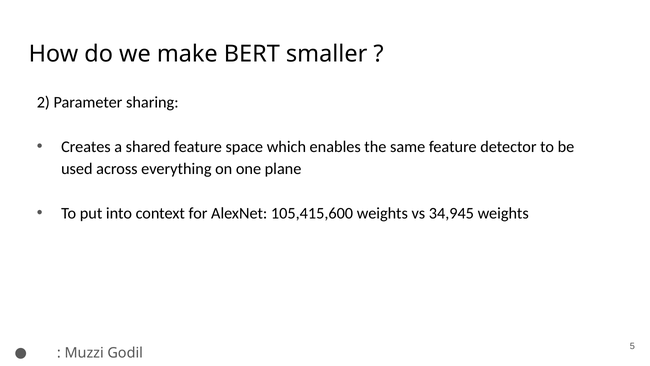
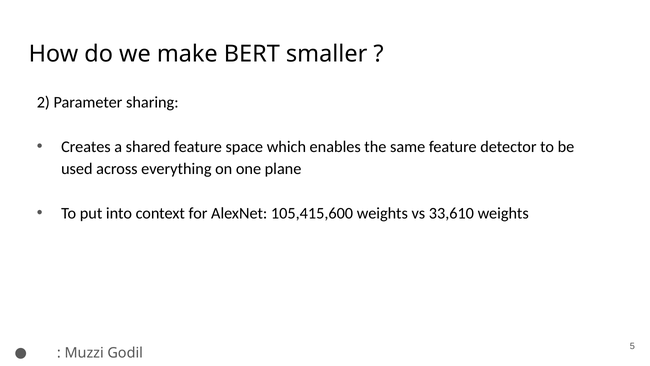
34,945: 34,945 -> 33,610 (451, 213)
